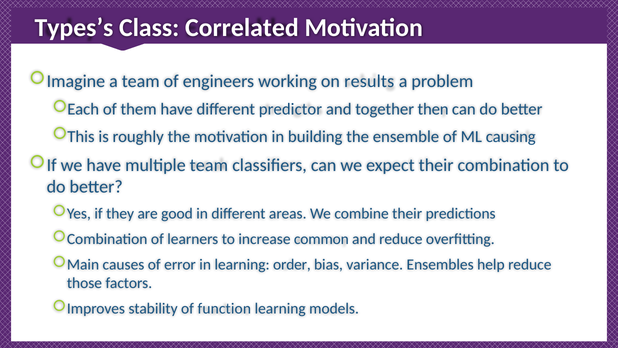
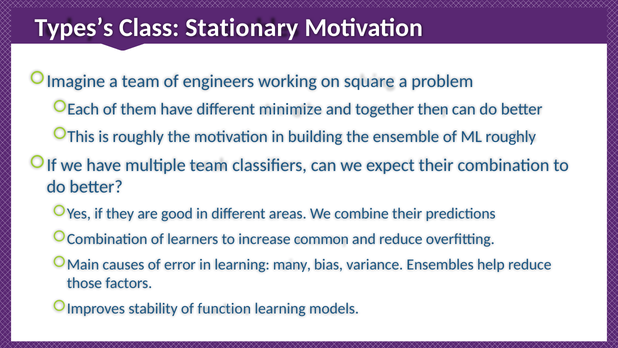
Correlated: Correlated -> Stationary (242, 28)
results: results -> square (369, 81)
predictor: predictor -> minimize (290, 109)
ML causing: causing -> roughly (511, 137)
order: order -> many (292, 264)
